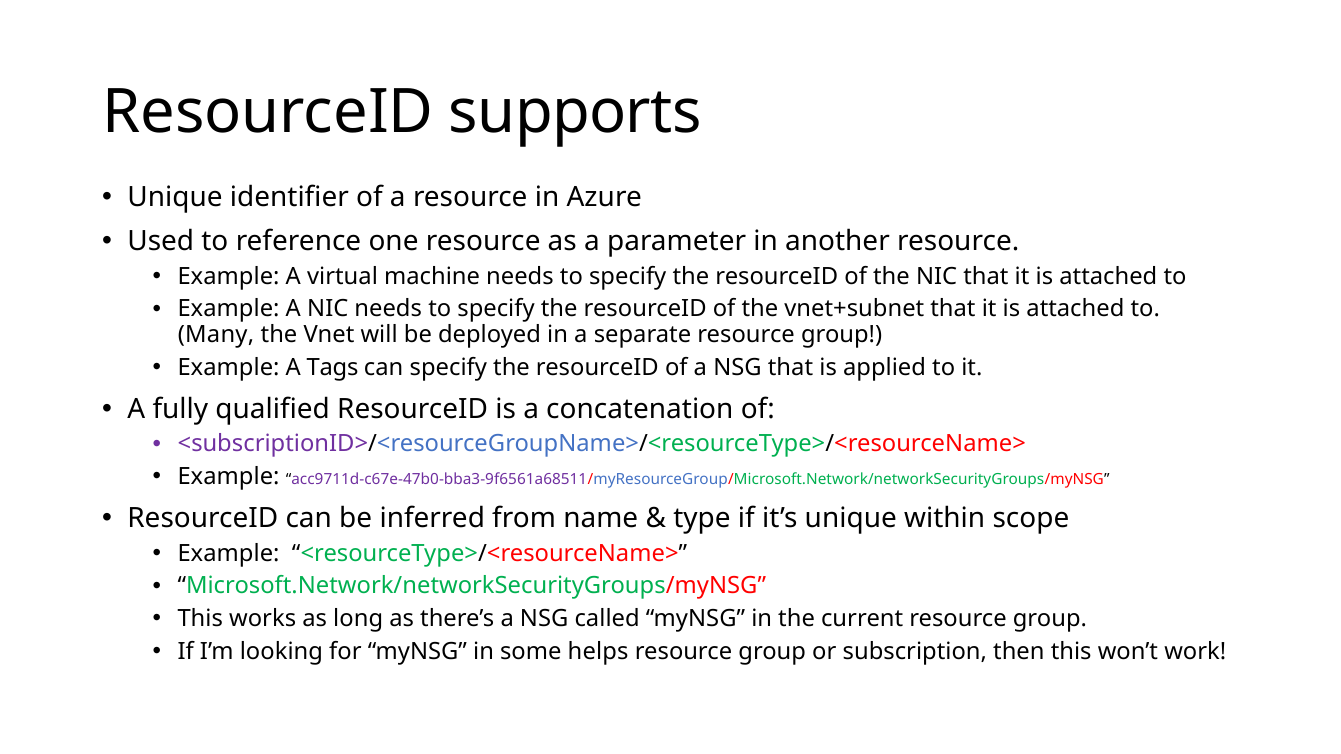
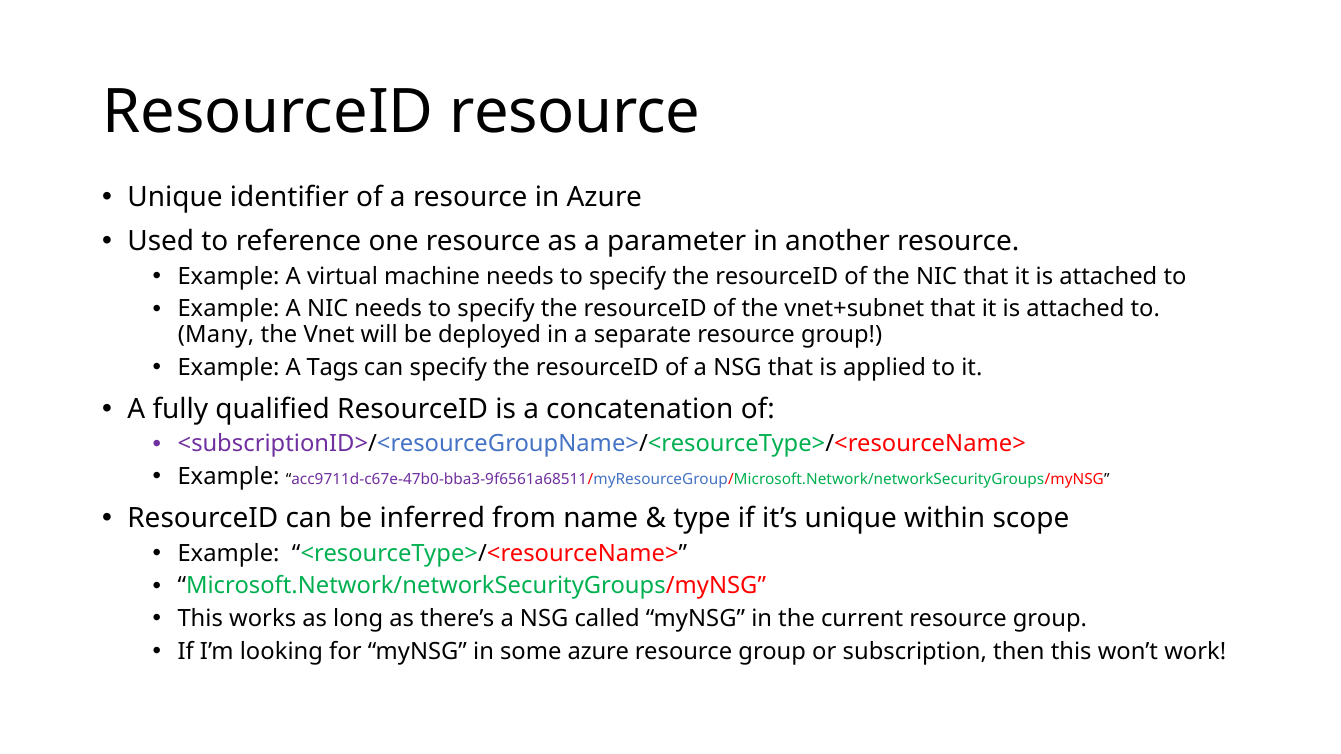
ResourceID supports: supports -> resource (575, 113)
some helps: helps -> azure (598, 652)
